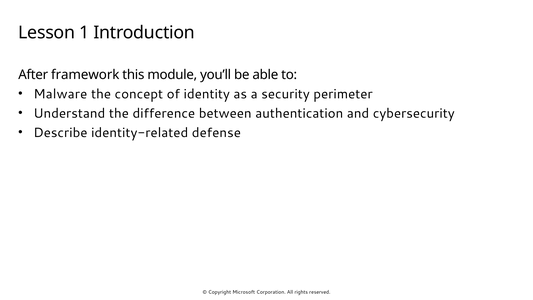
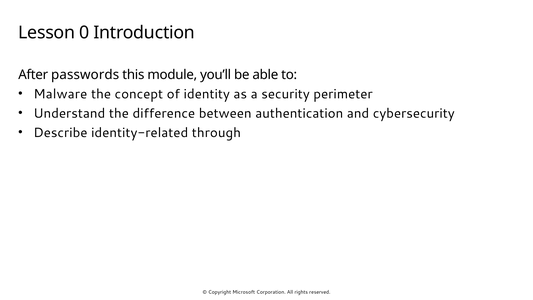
1: 1 -> 0 (84, 33)
framework: framework -> passwords (85, 75)
defense: defense -> through (216, 133)
